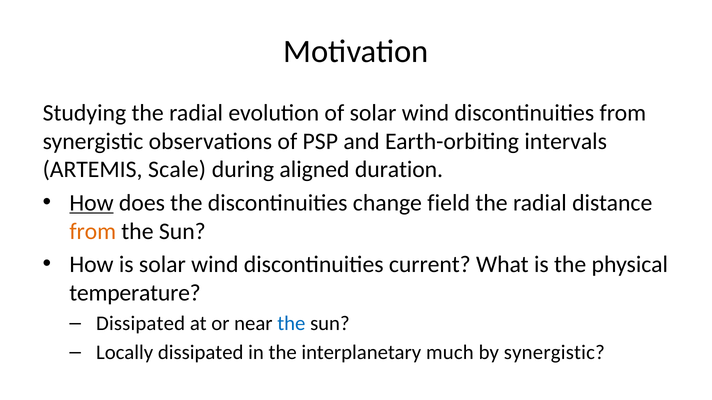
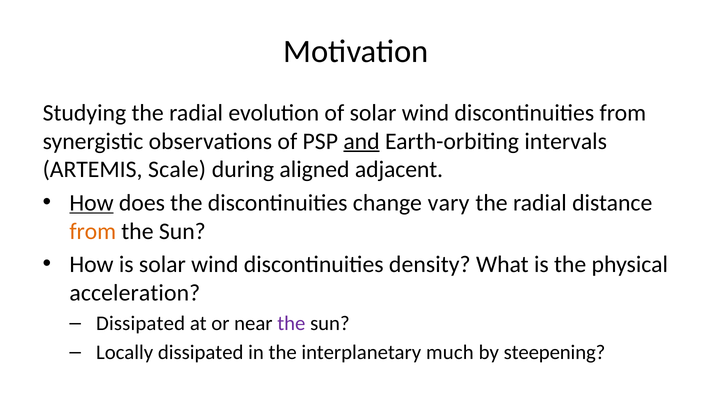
and underline: none -> present (362, 141)
duration: duration -> adjacent (399, 170)
field: field -> vary (449, 203)
current: current -> density (430, 265)
temperature: temperature -> acceleration (135, 293)
the colour: blue -> purple (291, 324)
by synergistic: synergistic -> steepening (554, 353)
